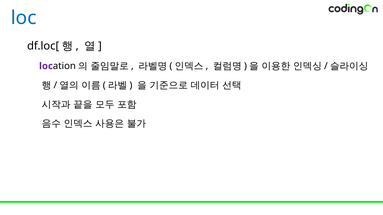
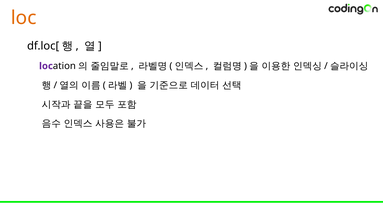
loc colour: blue -> orange (24, 18)
